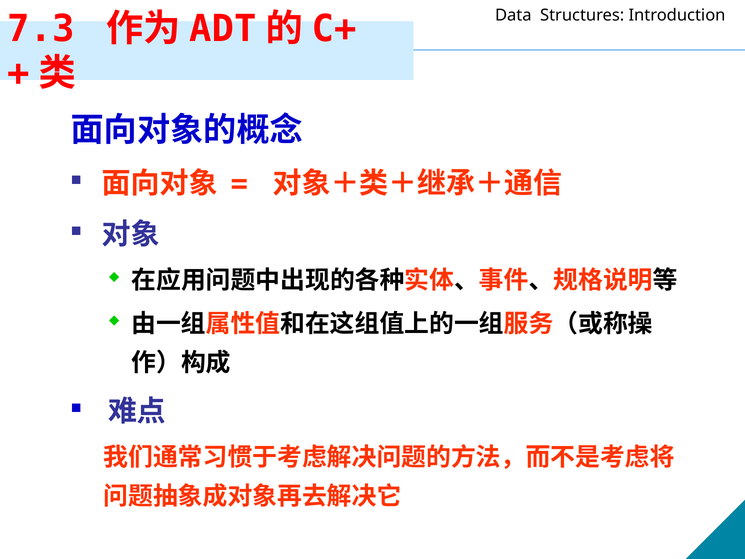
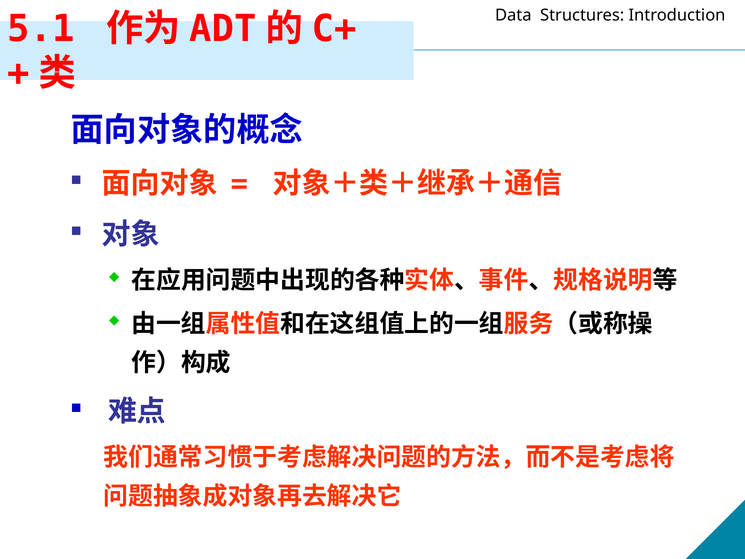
7.3: 7.3 -> 5.1 (41, 29)
